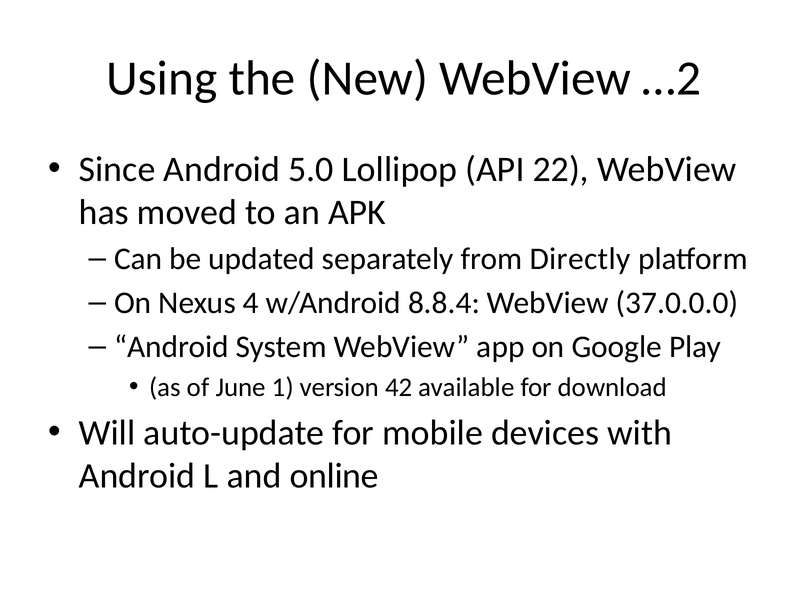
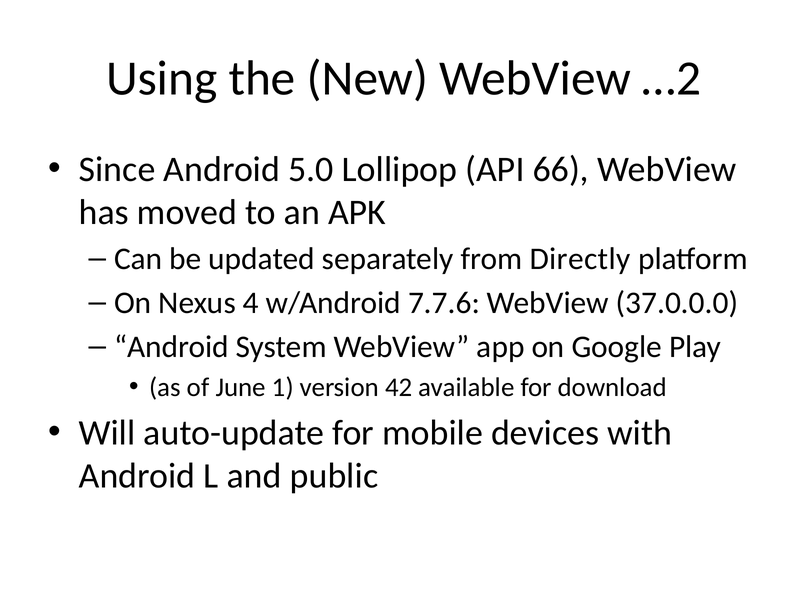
22: 22 -> 66 (561, 170)
8.8.4: 8.8.4 -> 7.7.6 (444, 303)
online: online -> public (334, 476)
